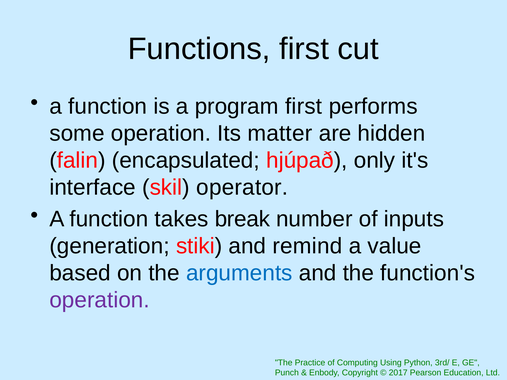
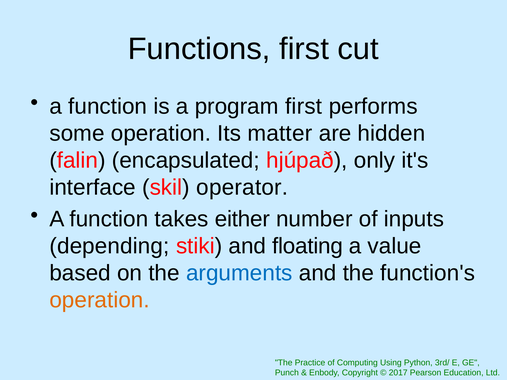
break: break -> either (242, 219)
generation: generation -> depending (109, 246)
remind: remind -> floating (308, 246)
operation colour: purple -> orange (100, 300)
